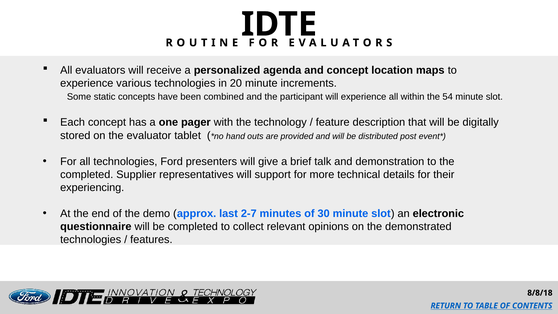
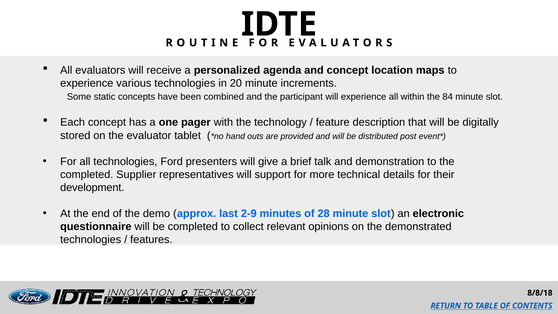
54: 54 -> 84 (448, 97)
experiencing: experiencing -> development (92, 188)
2-7: 2-7 -> 2-9 (249, 214)
30: 30 -> 28 (324, 214)
